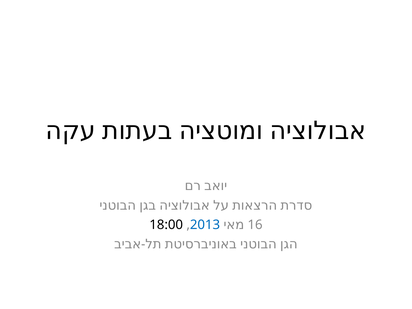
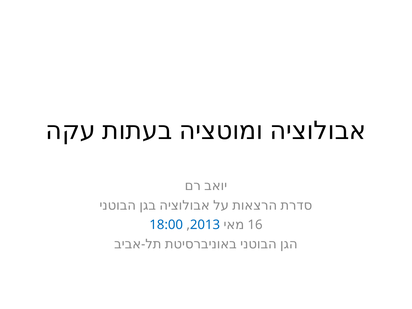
18:00 colour: black -> blue (166, 225)
